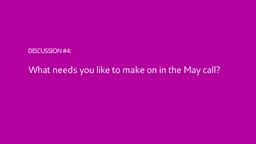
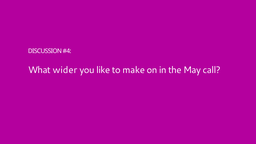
needs: needs -> wider (65, 70)
